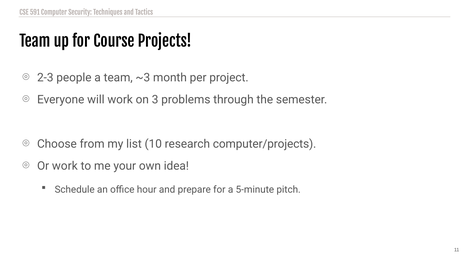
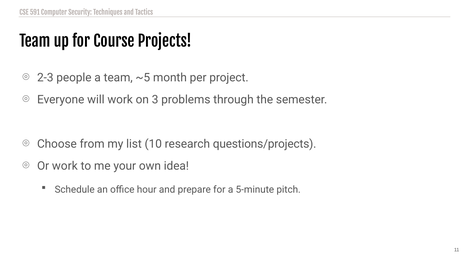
~3: ~3 -> ~5 (143, 78)
computer/projects: computer/projects -> questions/projects (265, 144)
